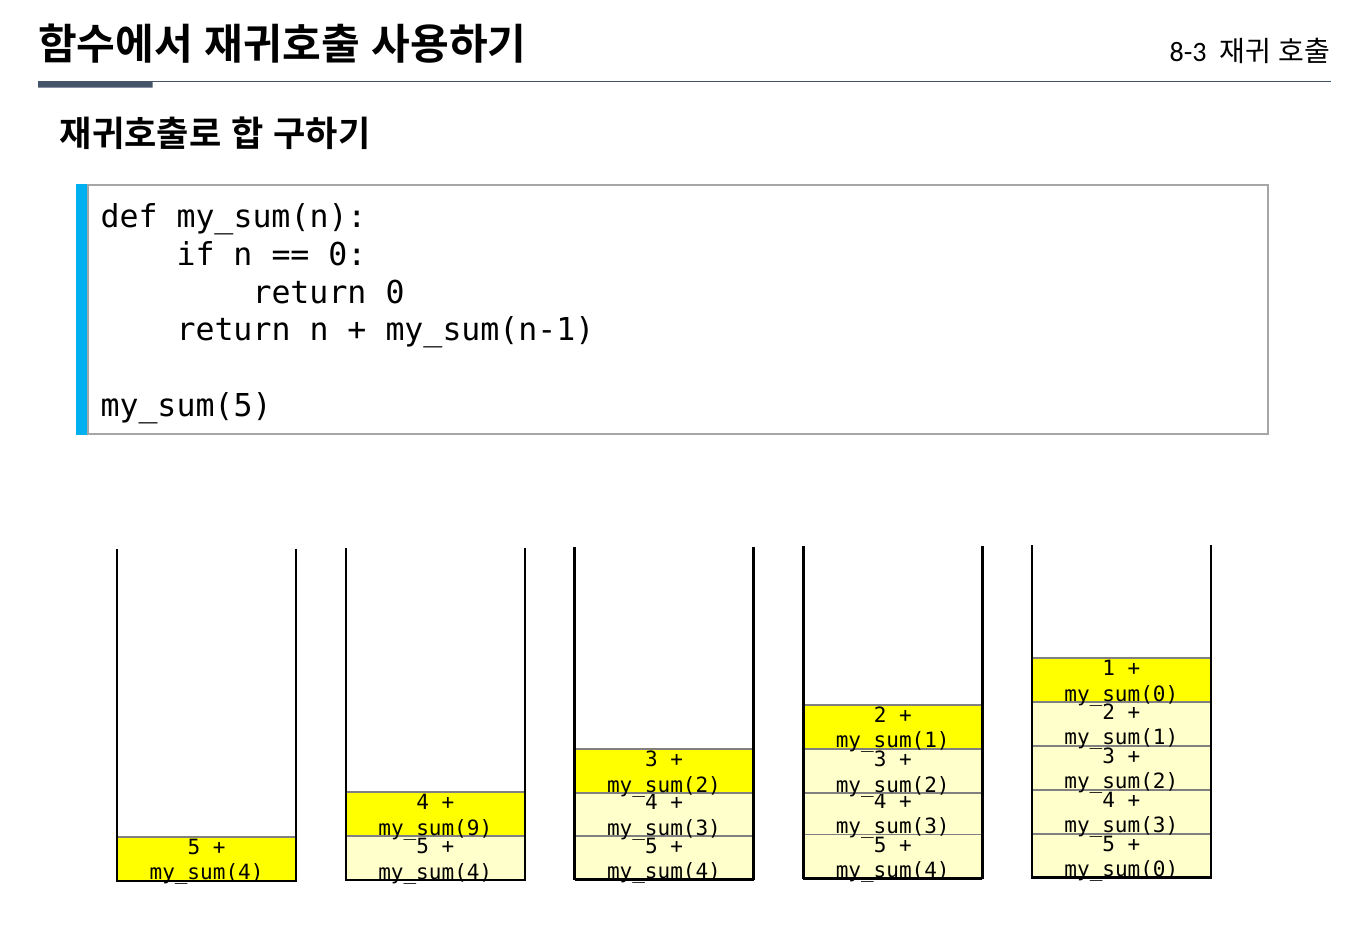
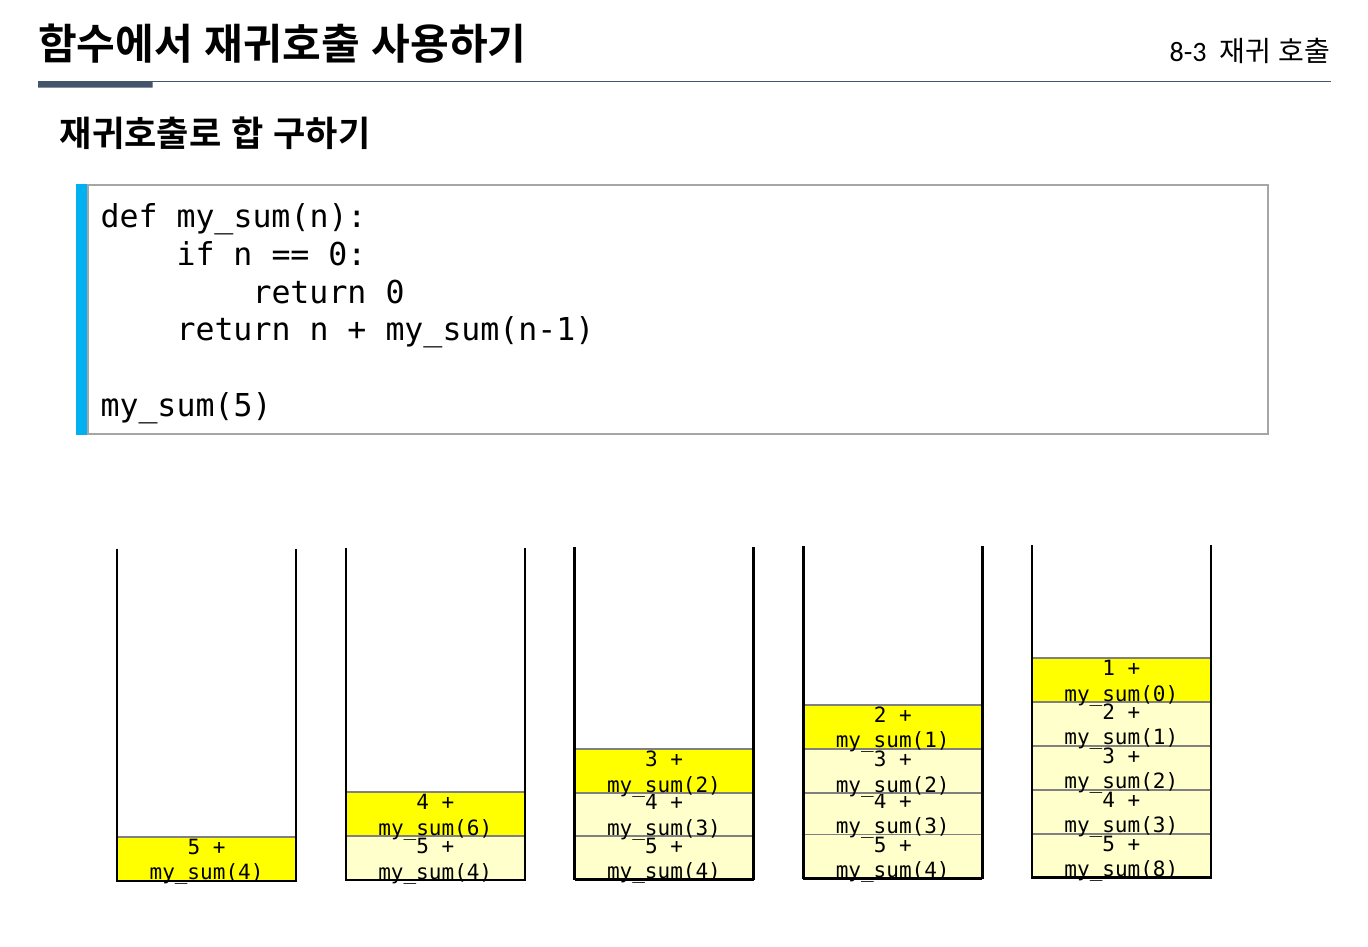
my_sum(9: my_sum(9 -> my_sum(6 (435, 828)
my_sum(0: my_sum(0 -> my_sum(8 (1121, 870)
